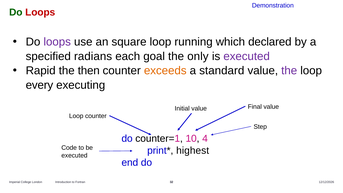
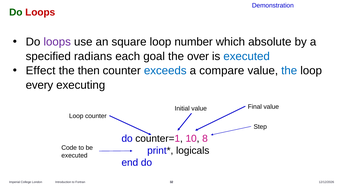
running: running -> number (194, 42)
declared: declared -> absolute (270, 42)
only: only -> over (198, 56)
executed colour: purple -> blue (247, 56)
Rapid: Rapid -> Effect (41, 71)
exceeds colour: orange -> blue (165, 71)
standard: standard -> compare (222, 71)
the colour: purple -> blue (289, 71)
4: 4 -> 8 (205, 139)
highest: highest -> logicals (193, 151)
